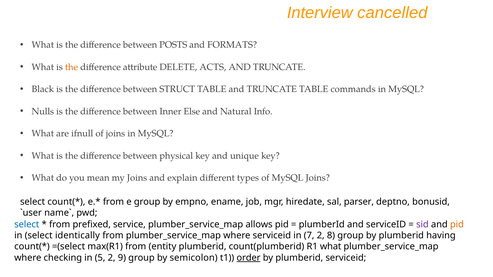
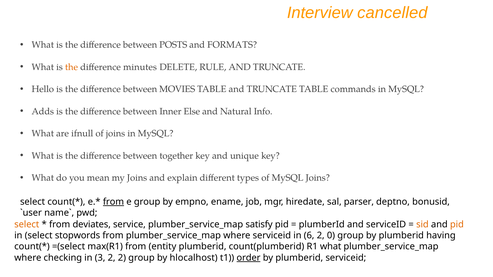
attribute: attribute -> minutes (140, 67)
ACTS: ACTS -> RULE (213, 67)
Black: Black -> Hello (43, 89)
STRUCT: STRUCT -> MOVIES (177, 89)
Nulls: Nulls -> Adds (43, 112)
physical: physical -> together (176, 156)
from underline: none -> present (113, 202)
select colour: blue -> orange (27, 225)
prefixed: prefixed -> deviates (92, 225)
allows: allows -> satisfy (259, 225)
sid colour: purple -> orange (422, 225)
identically: identically -> stopwords (78, 236)
7: 7 -> 6 (309, 236)
8: 8 -> 0 (331, 236)
5: 5 -> 3 (100, 258)
2 9: 9 -> 2 (122, 258)
semicolon: semicolon -> hlocalhost (194, 258)
